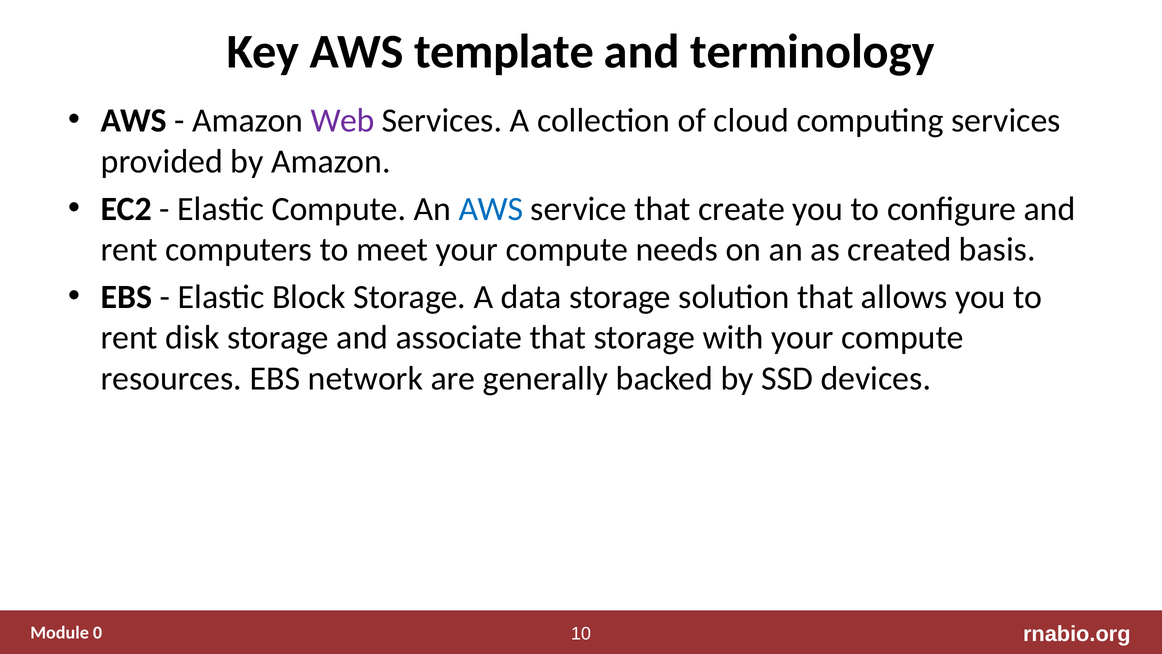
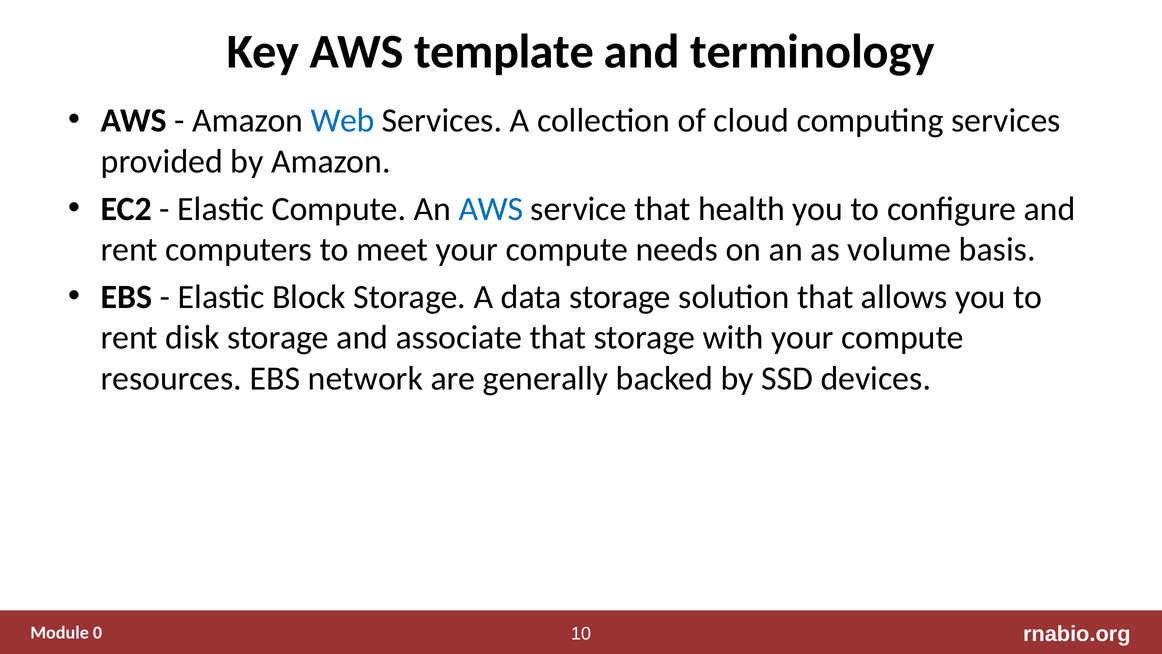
Web colour: purple -> blue (343, 121)
create: create -> health (742, 209)
created: created -> volume (899, 249)
